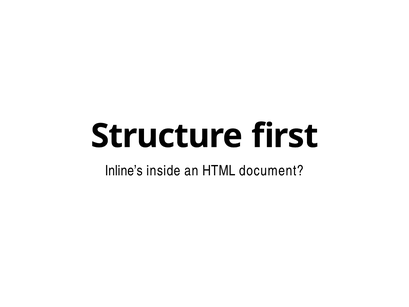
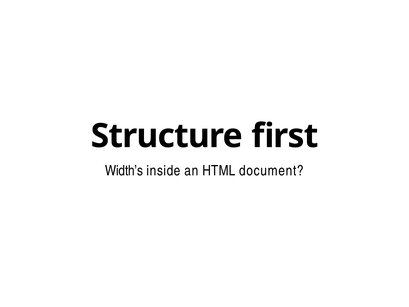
Inline’s: Inline’s -> Width’s (124, 171)
